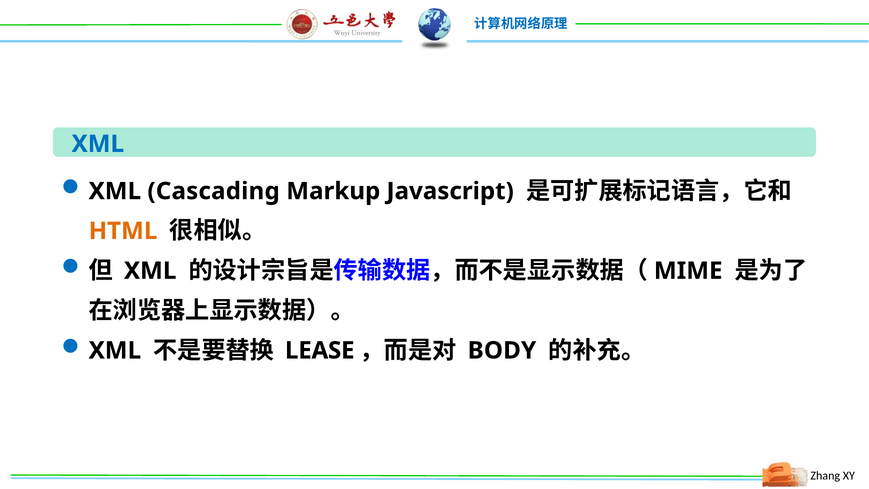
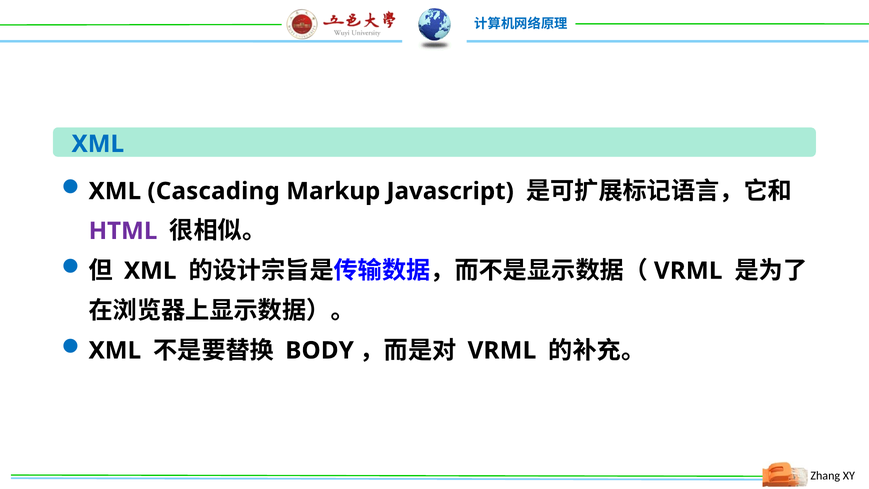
HTML colour: orange -> purple (123, 231)
MIME: MIME -> VRML (688, 271)
LEASE: LEASE -> BODY (320, 350)
BODY: BODY -> VRML (502, 350)
